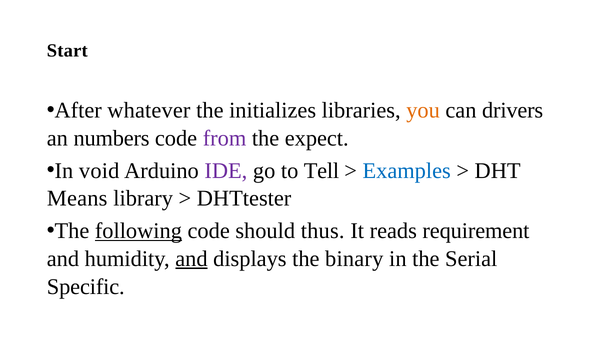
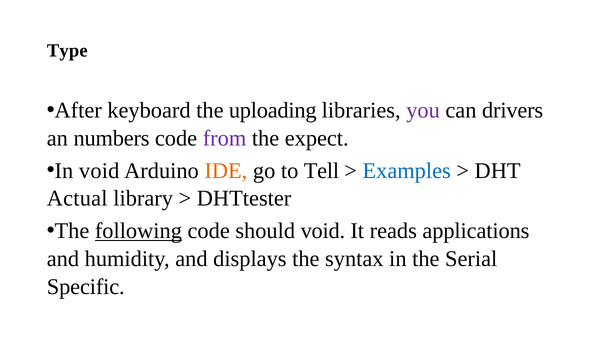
Start: Start -> Type (67, 51)
whatever: whatever -> keyboard (149, 110)
initializes: initializes -> uploading (273, 110)
you colour: orange -> purple (423, 110)
IDE colour: purple -> orange (226, 170)
Means: Means -> Actual (77, 198)
should thus: thus -> void (323, 231)
requirement: requirement -> applications (476, 231)
and underline: present -> none (191, 258)
binary: binary -> syntax (354, 258)
